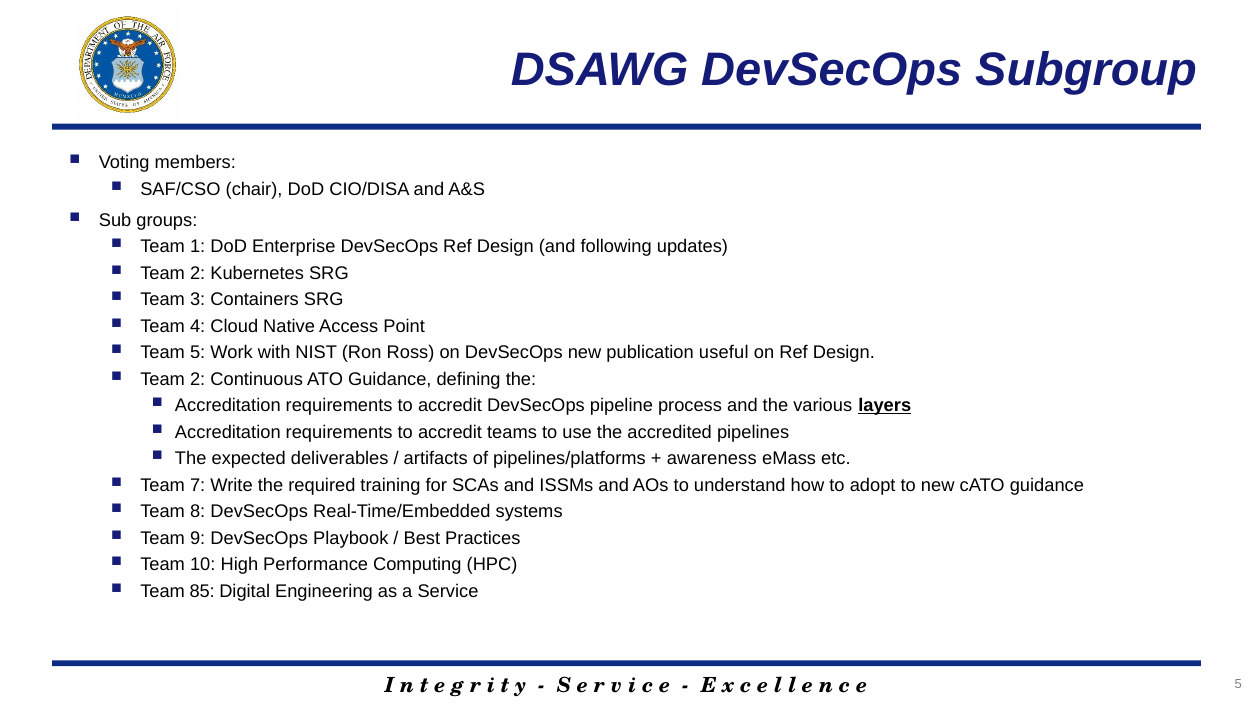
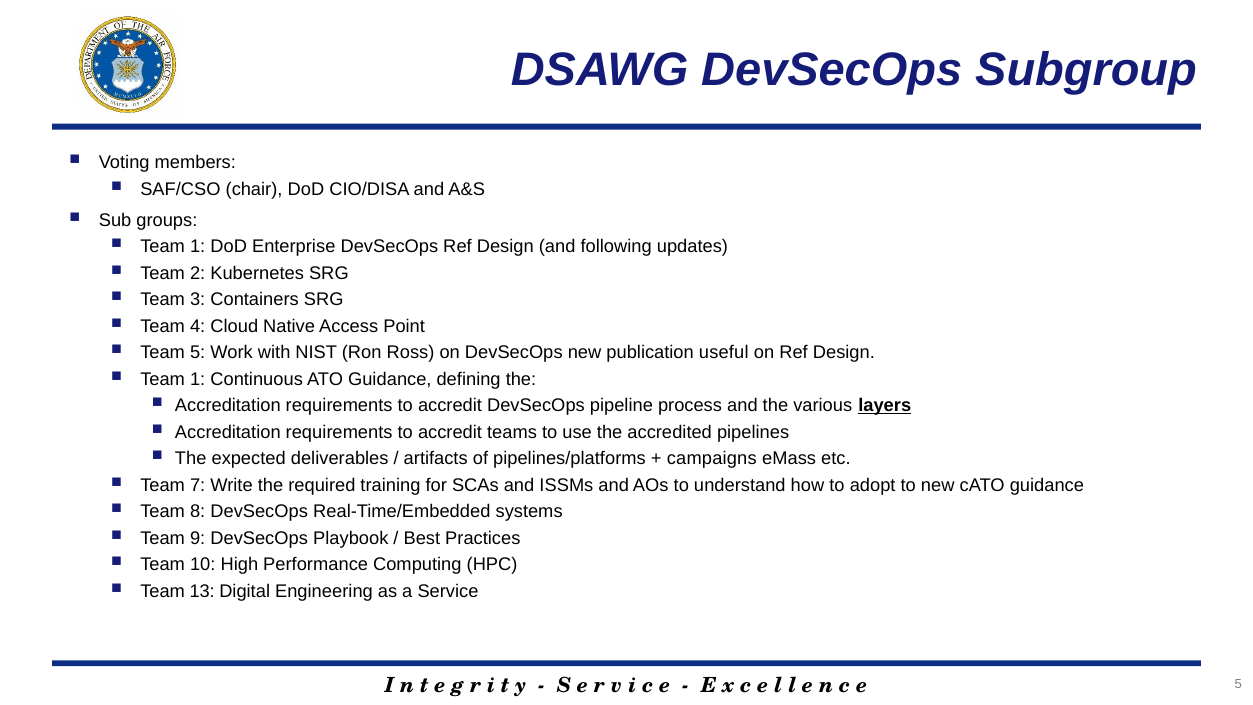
2: 2 -> 1 (198, 379)
awareness: awareness -> campaigns (712, 459)
85: 85 -> 13 (202, 591)
